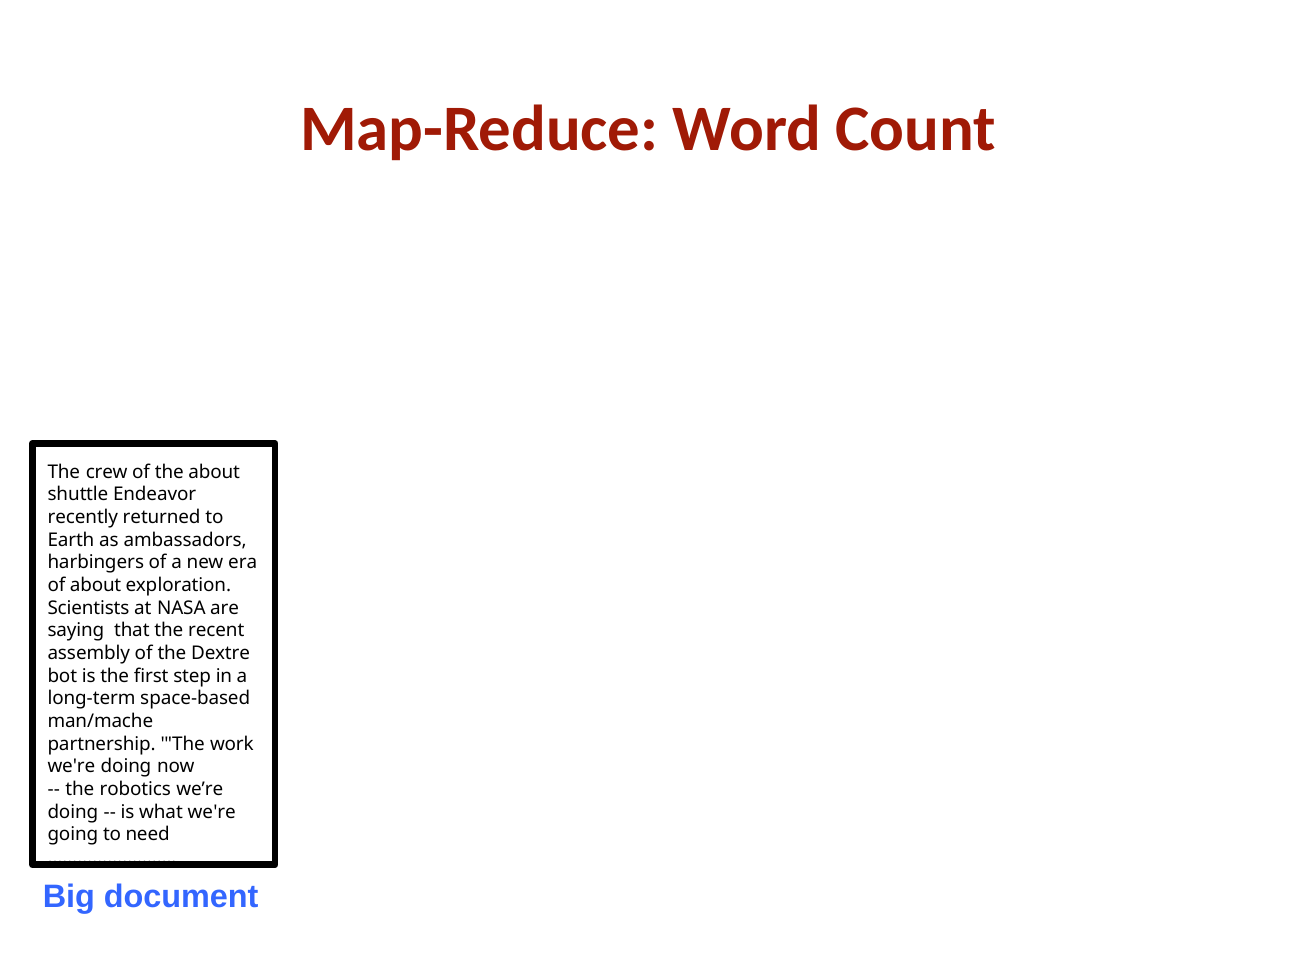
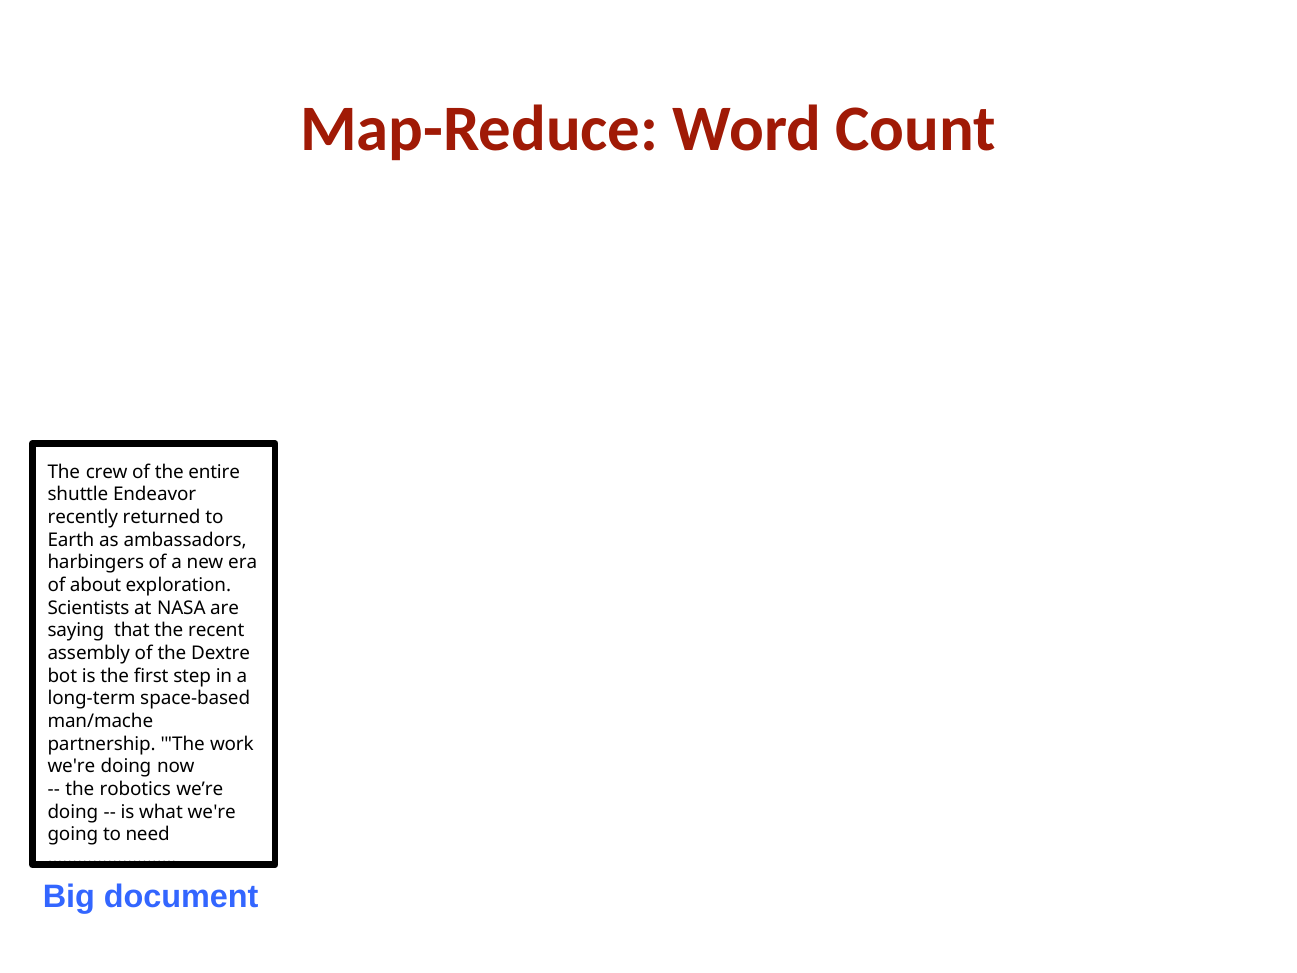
the about: about -> entire (214, 472)
